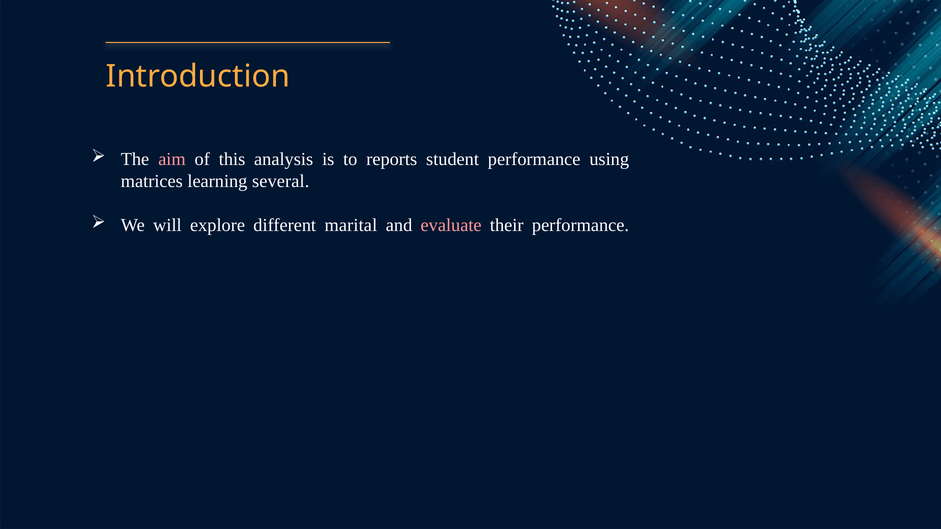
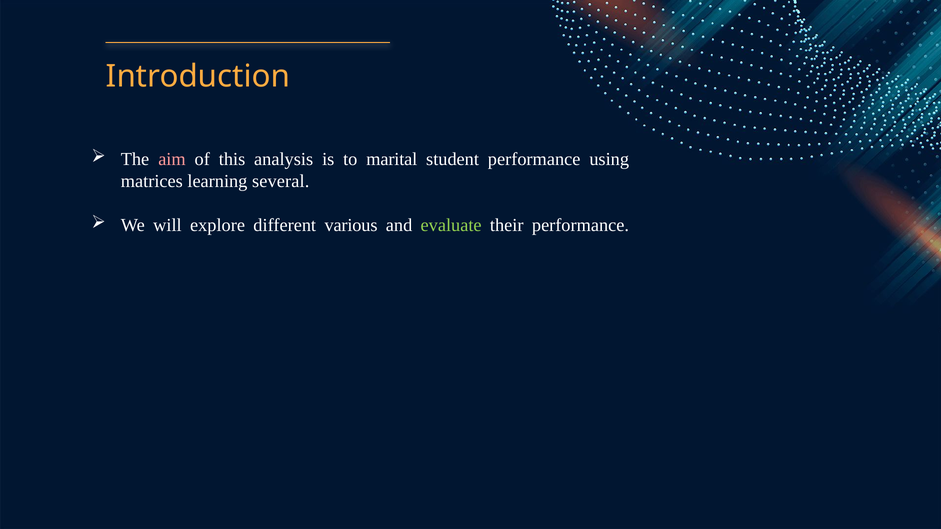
reports: reports -> marital (392, 159)
marital: marital -> various (351, 225)
evaluate colour: pink -> light green (451, 225)
